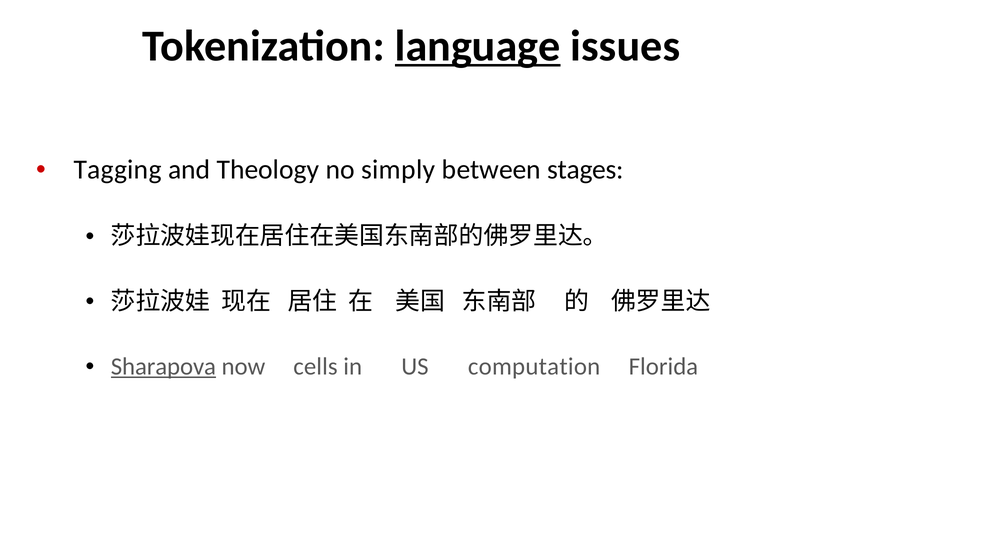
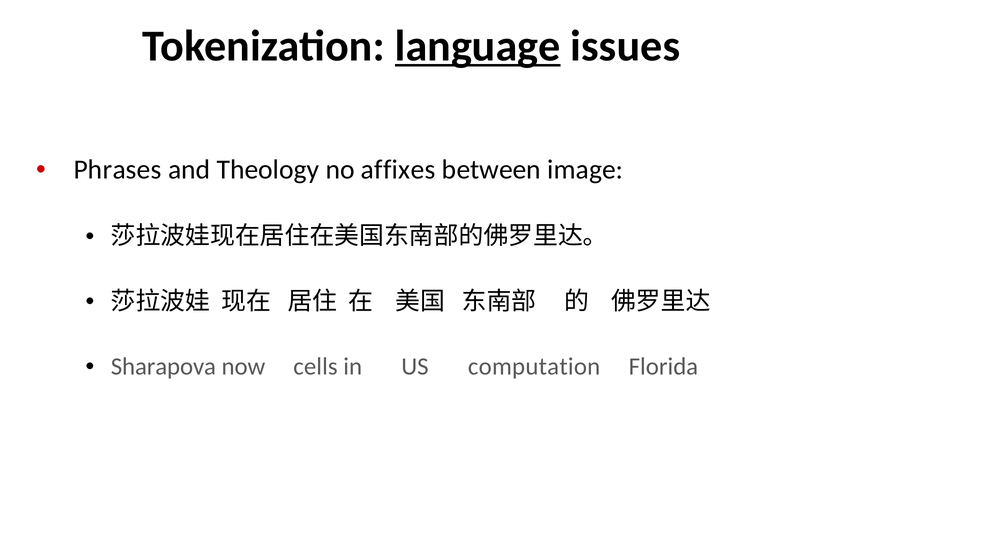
Tagging: Tagging -> Phrases (118, 170)
simply: simply -> affixes (398, 170)
stages: stages -> image (585, 170)
Sharapova underline: present -> none (163, 367)
